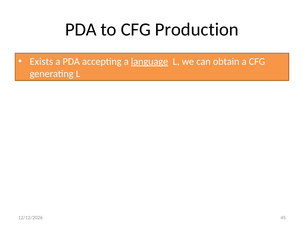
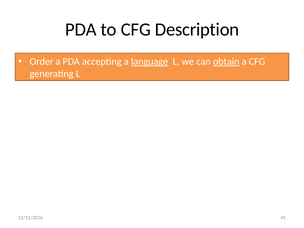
Production: Production -> Description (197, 29)
Exists: Exists -> Order (41, 62)
obtain underline: none -> present (226, 62)
